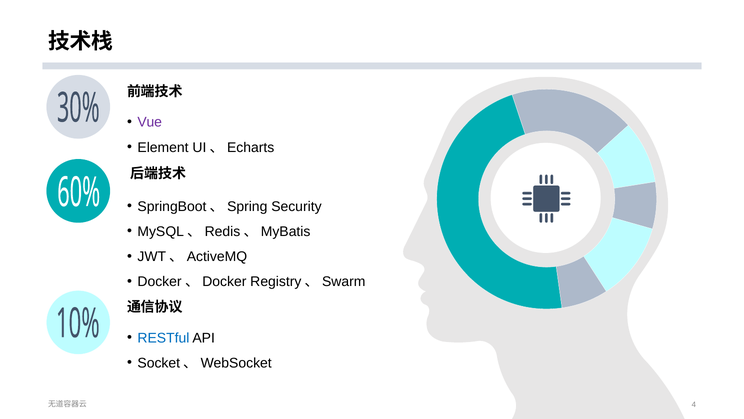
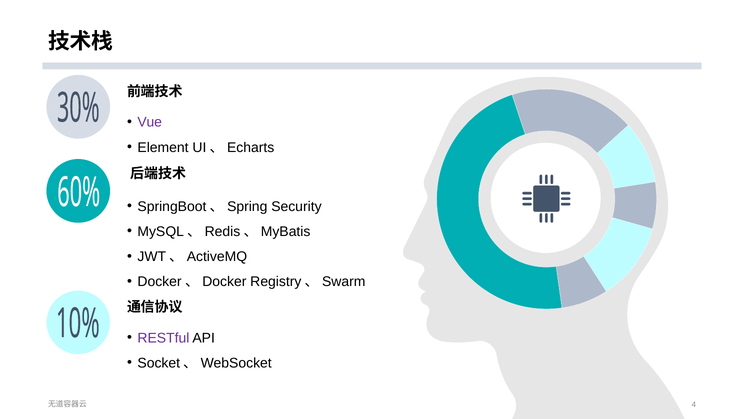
RESTful colour: blue -> purple (163, 338)
